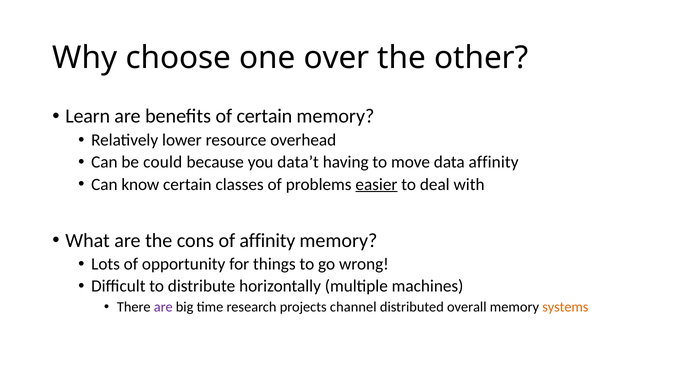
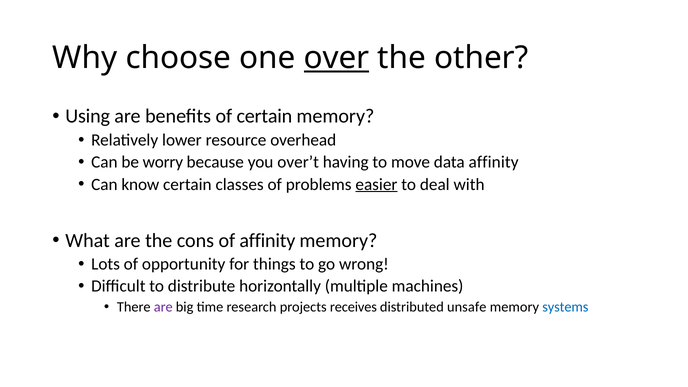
over underline: none -> present (337, 58)
Learn: Learn -> Using (88, 116)
could: could -> worry (163, 162)
data’t: data’t -> over’t (298, 162)
channel: channel -> receives (353, 307)
overall: overall -> unsafe (467, 307)
systems colour: orange -> blue (565, 307)
